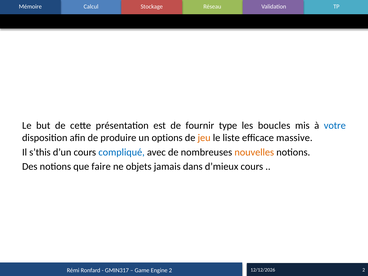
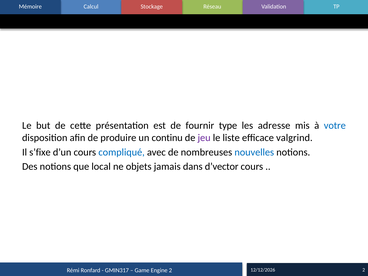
boucles: boucles -> adresse (274, 126)
options: options -> continu (167, 138)
jeu colour: orange -> purple (204, 138)
massive: massive -> valgrind (294, 138)
s’this: s’this -> s’fixe (40, 152)
nouvelles colour: orange -> blue (254, 152)
faire: faire -> local (101, 166)
d’mieux: d’mieux -> d’vector (222, 166)
